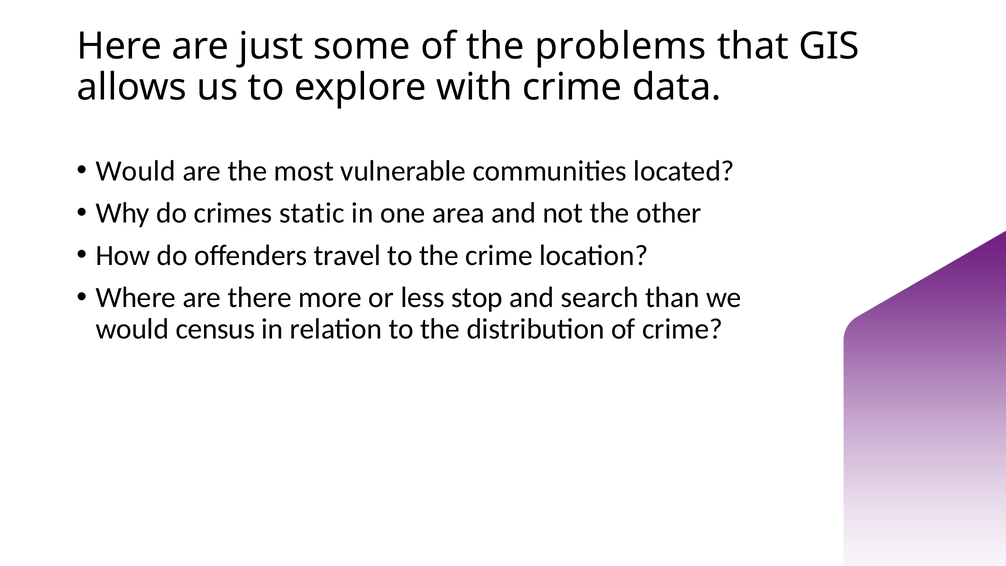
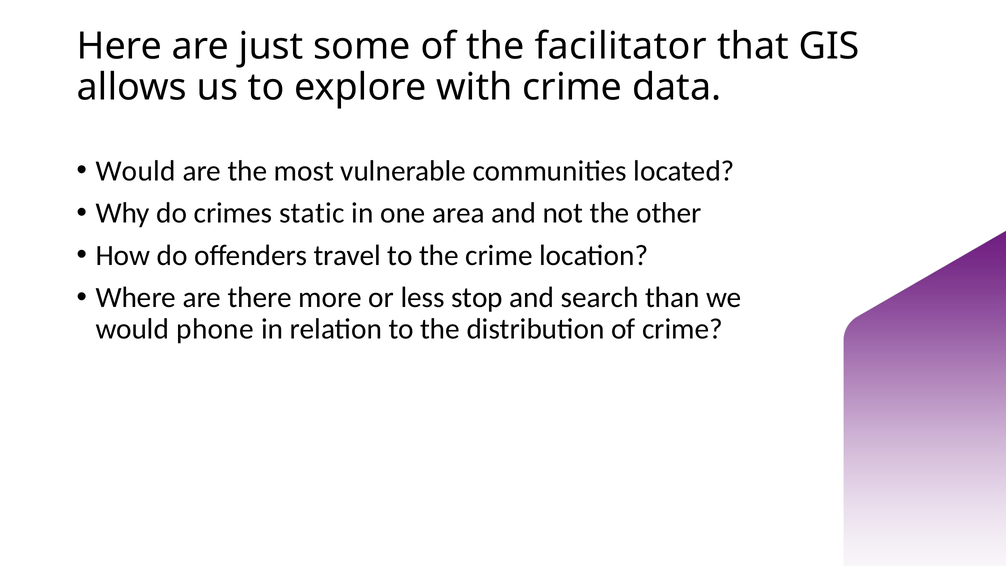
problems: problems -> facilitator (621, 46)
census: census -> phone (215, 329)
